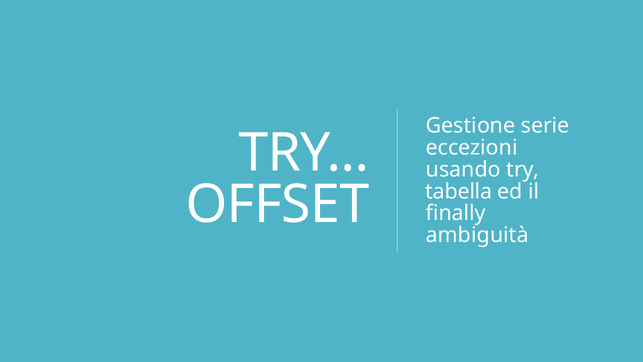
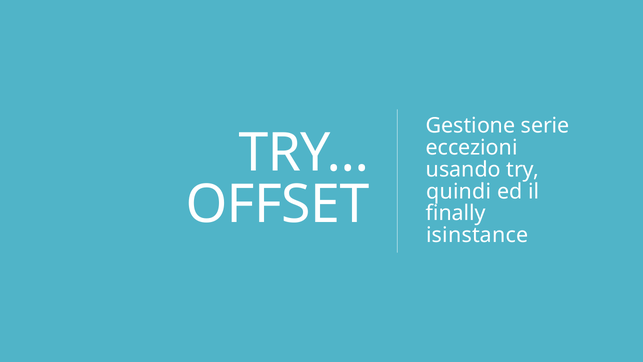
tabella: tabella -> quindi (459, 191)
ambiguità: ambiguità -> isinstance (477, 235)
